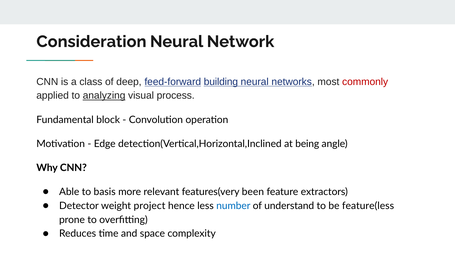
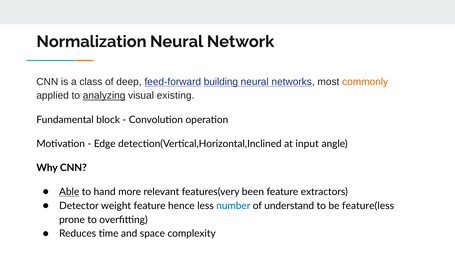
Consideration: Consideration -> Normalization (91, 42)
commonly colour: red -> orange (365, 82)
process: process -> existing (176, 96)
being: being -> input (307, 144)
Able underline: none -> present (69, 192)
basis: basis -> hand (105, 192)
weight project: project -> feature (150, 206)
